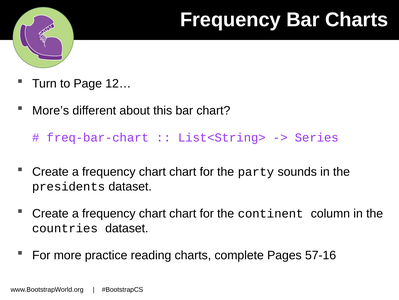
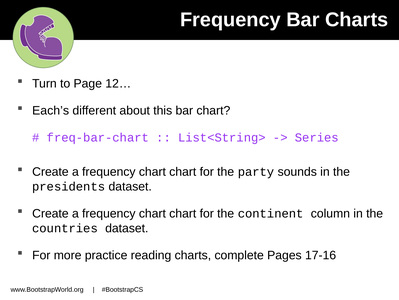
More’s: More’s -> Each’s (51, 110)
57-16: 57-16 -> 17-16 (321, 255)
